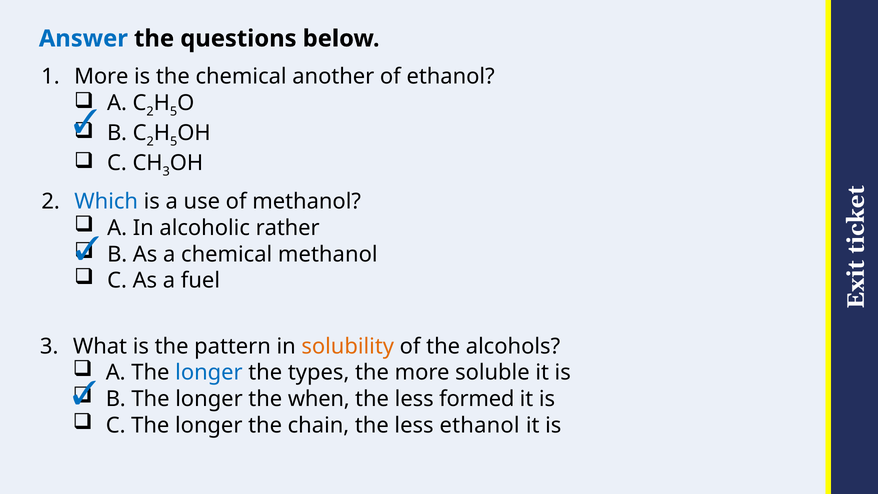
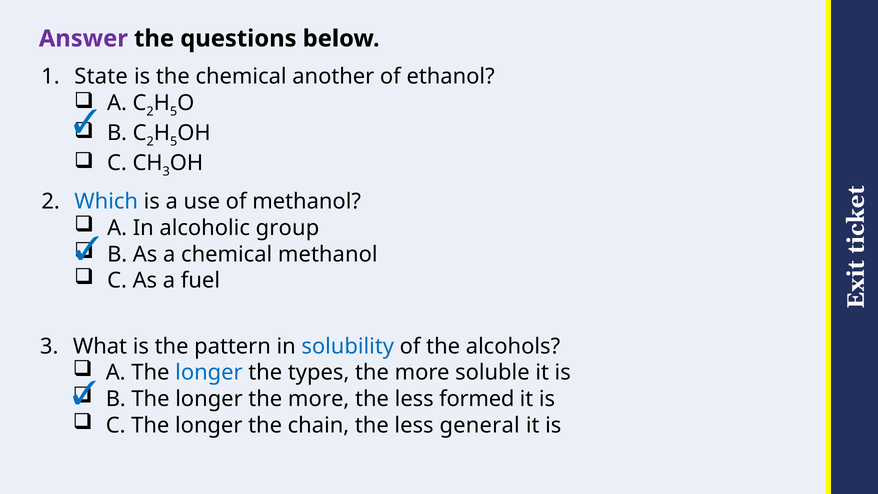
Answer colour: blue -> purple (83, 39)
More: More -> State (101, 77)
rather: rather -> group (288, 228)
solubility colour: orange -> blue (348, 346)
longer the when: when -> more (319, 399)
less ethanol: ethanol -> general (480, 425)
